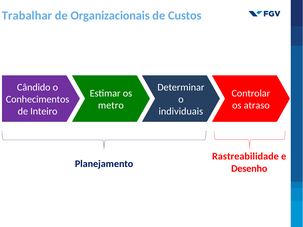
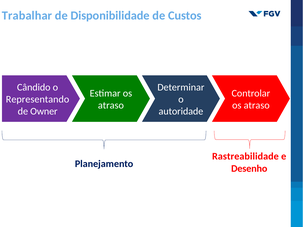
Organizacionais: Organizacionais -> Disponibilidade (110, 15)
Conhecimentos: Conhecimentos -> Representando (38, 99)
metro: metro -> atraso (111, 105)
Inteiro: Inteiro -> Owner (44, 112)
individuais: individuais -> autoridade (181, 112)
